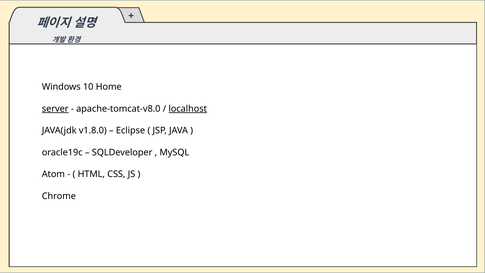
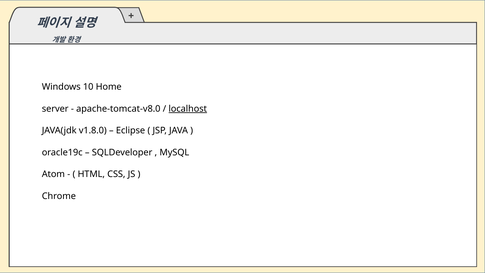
server underline: present -> none (55, 109)
